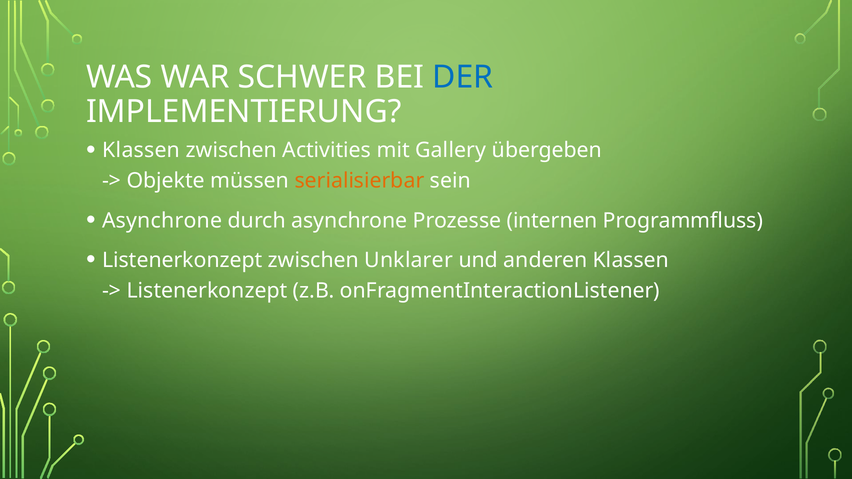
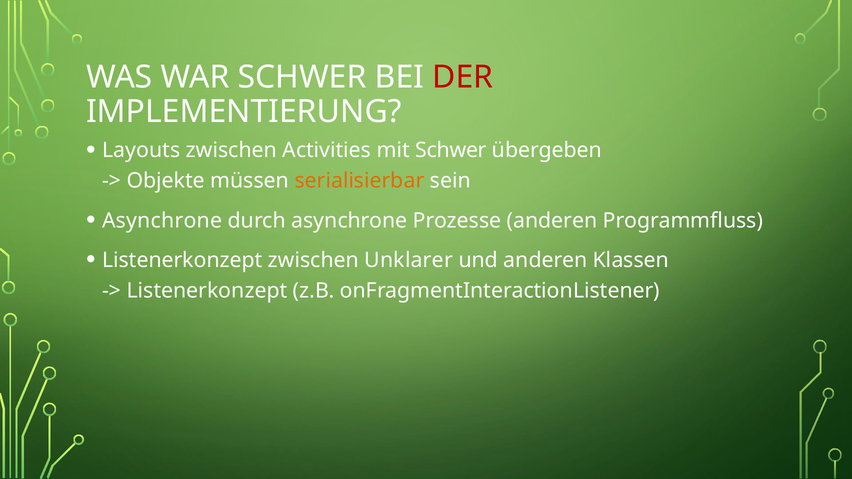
DER colour: blue -> red (463, 77)
Klassen: Klassen -> Layouts (141, 150)
mit Gallery: Gallery -> Schwer (451, 150)
Prozesse internen: internen -> anderen (552, 221)
